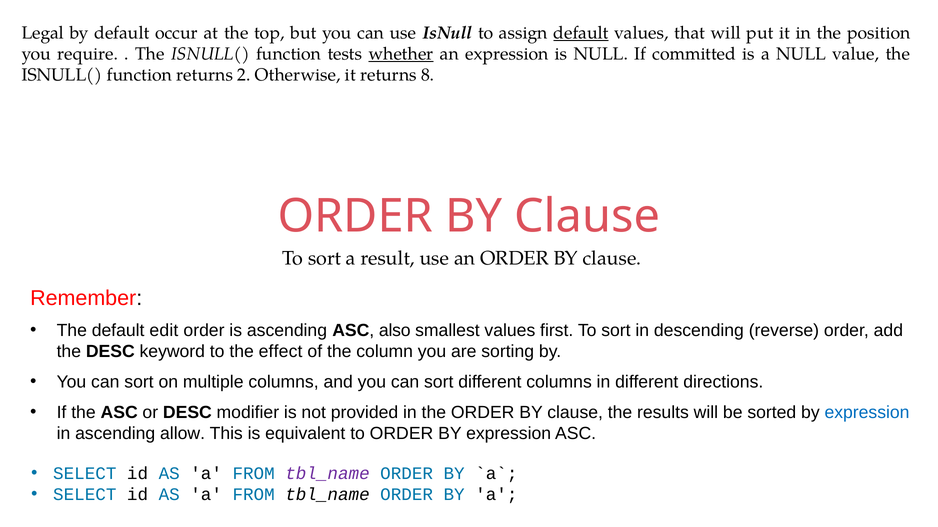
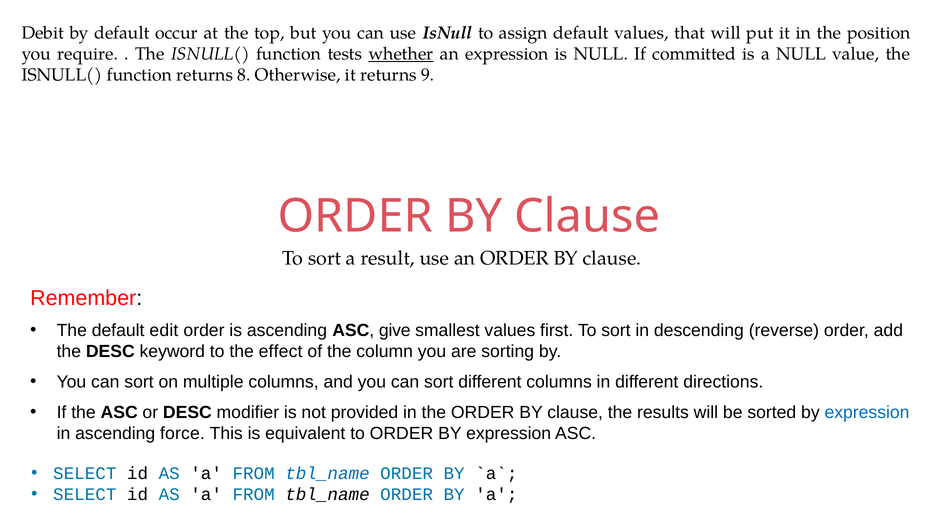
Legal: Legal -> Debit (43, 33)
default underline: present -> none (581, 33)
2: 2 -> 8 (244, 75)
8: 8 -> 9 (428, 75)
also: also -> give (395, 331)
allow: allow -> force (182, 434)
tbl_name colour: purple -> blue (327, 474)
